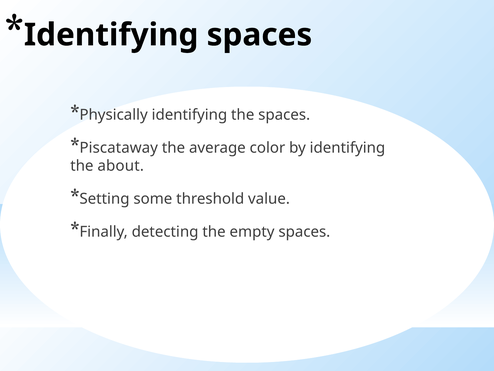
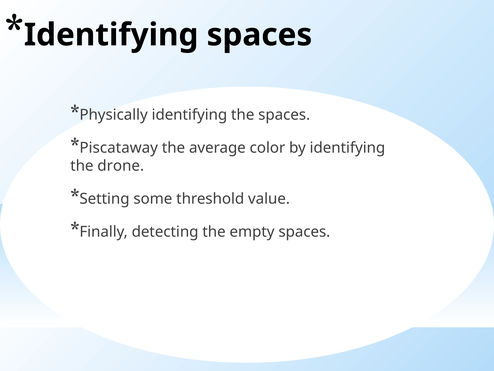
about: about -> drone (121, 166)
